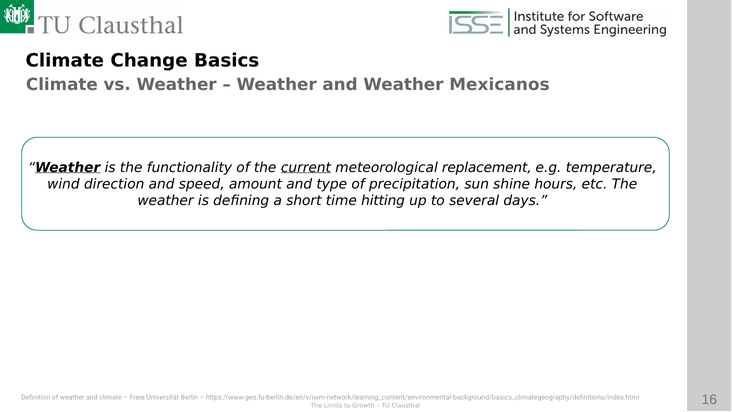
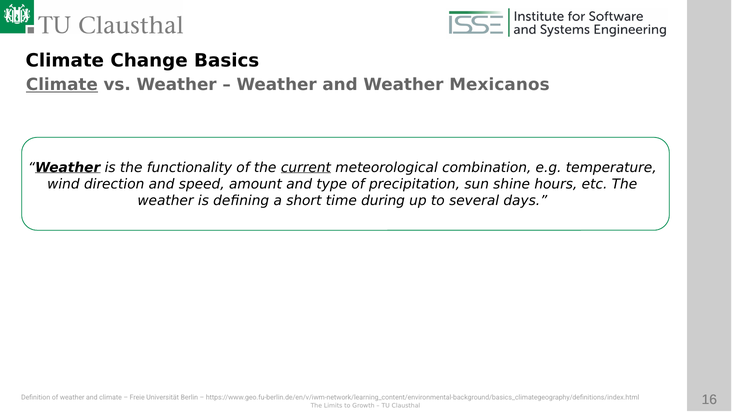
Climate underline: none -> present (62, 85)
replacement: replacement -> combination (487, 168)
time hitting: hitting -> during (383, 201)
